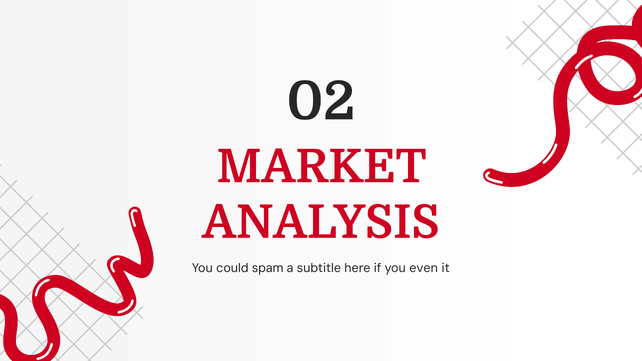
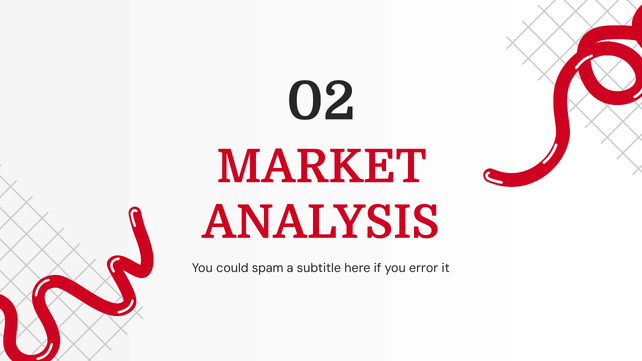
even: even -> error (424, 268)
